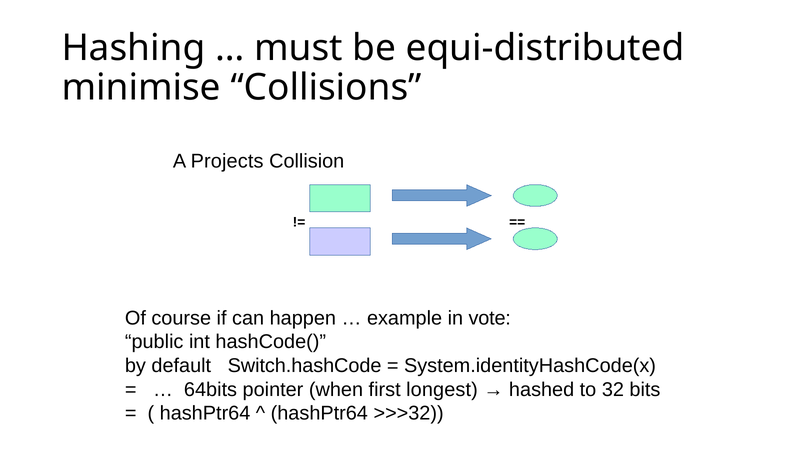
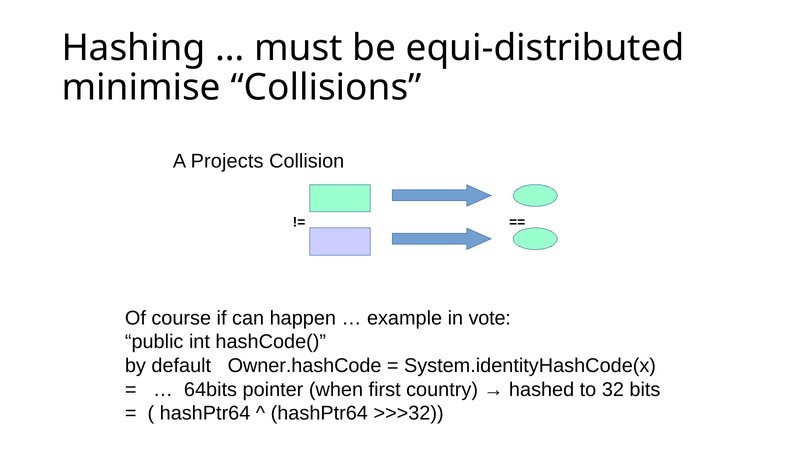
Switch.hashCode: Switch.hashCode -> Owner.hashCode (305, 366)
longest: longest -> country (442, 390)
